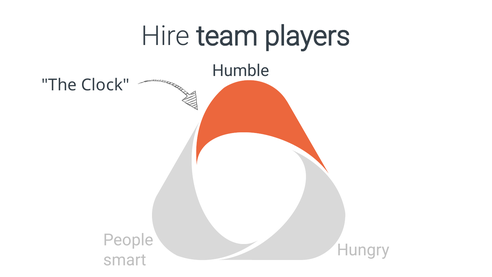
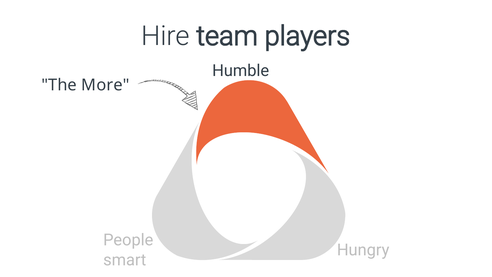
Clock: Clock -> More (105, 85)
